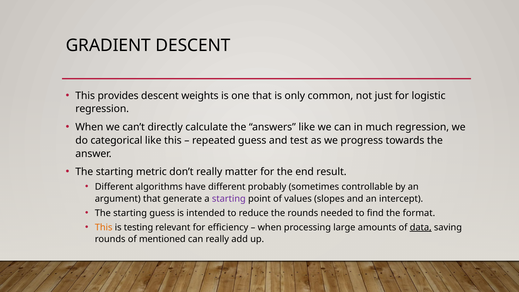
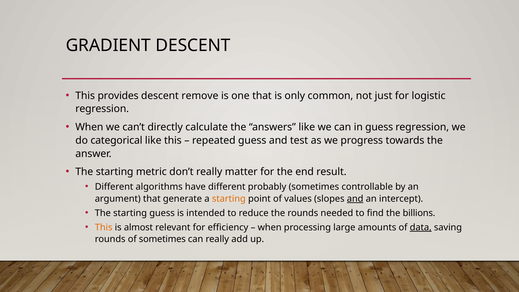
weights: weights -> remove (200, 96)
in much: much -> guess (379, 127)
starting colour: purple -> orange (229, 199)
and underline: none -> present (355, 199)
format: format -> billions (419, 213)
testing: testing -> almost (138, 227)
of mentioned: mentioned -> sometimes (162, 239)
